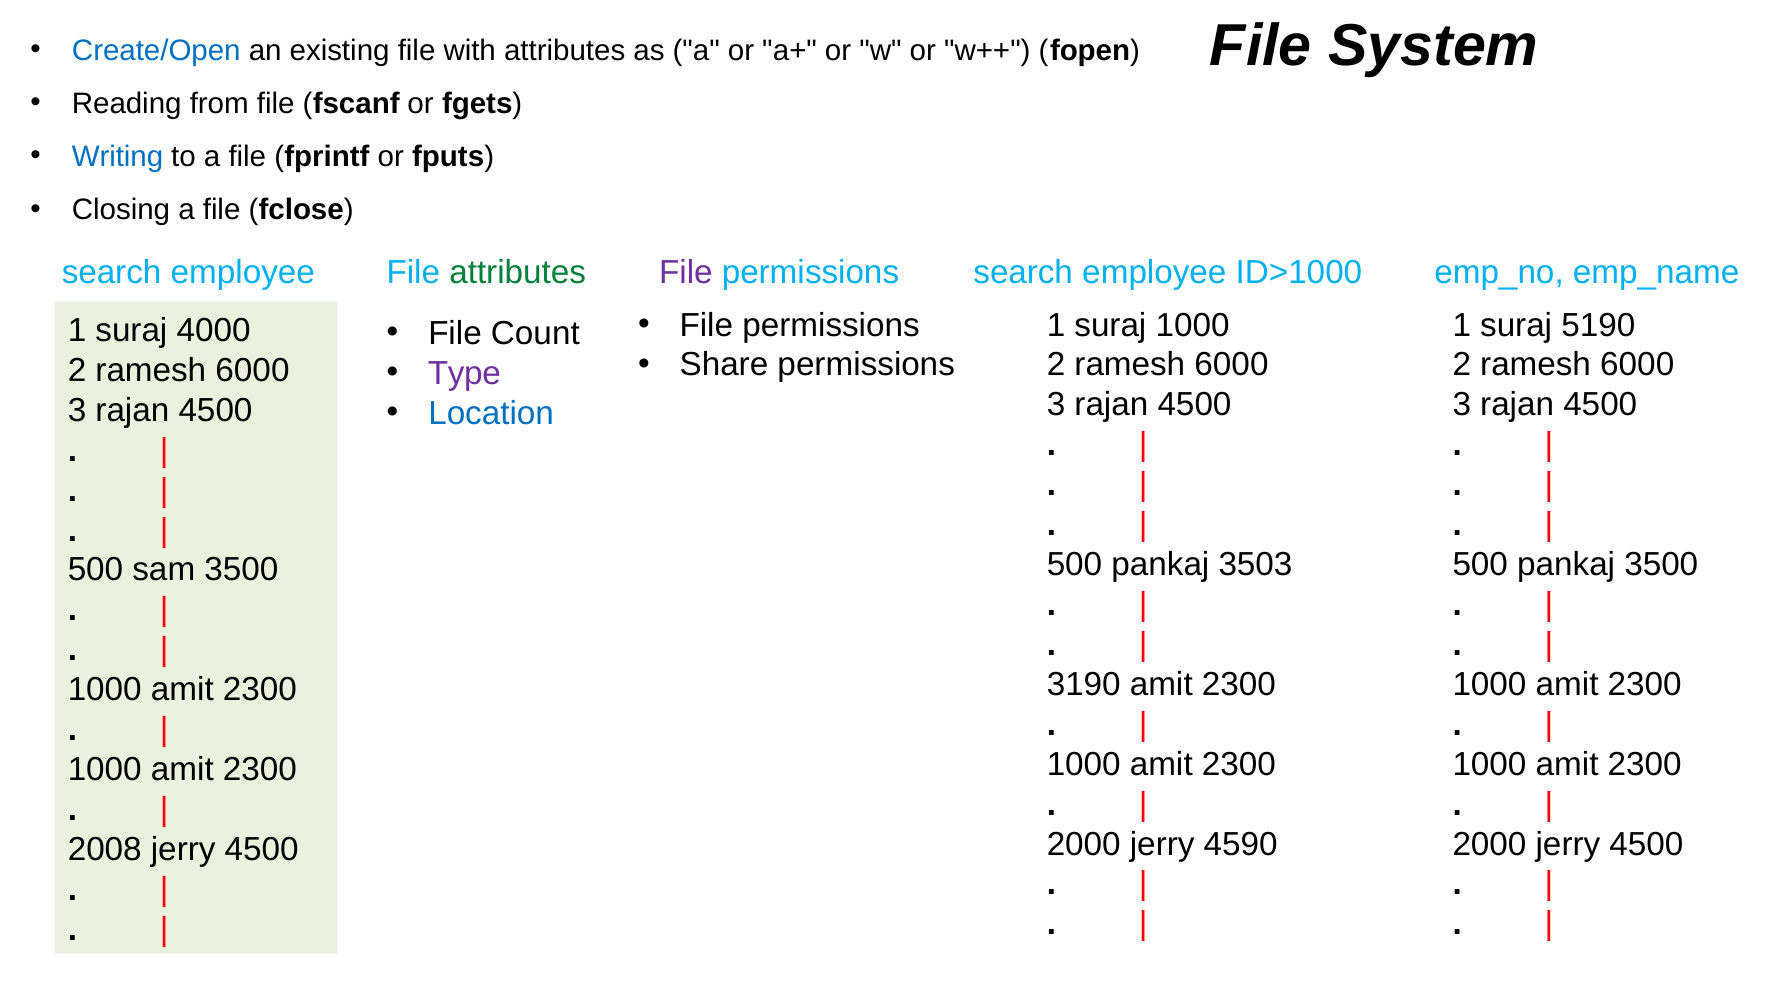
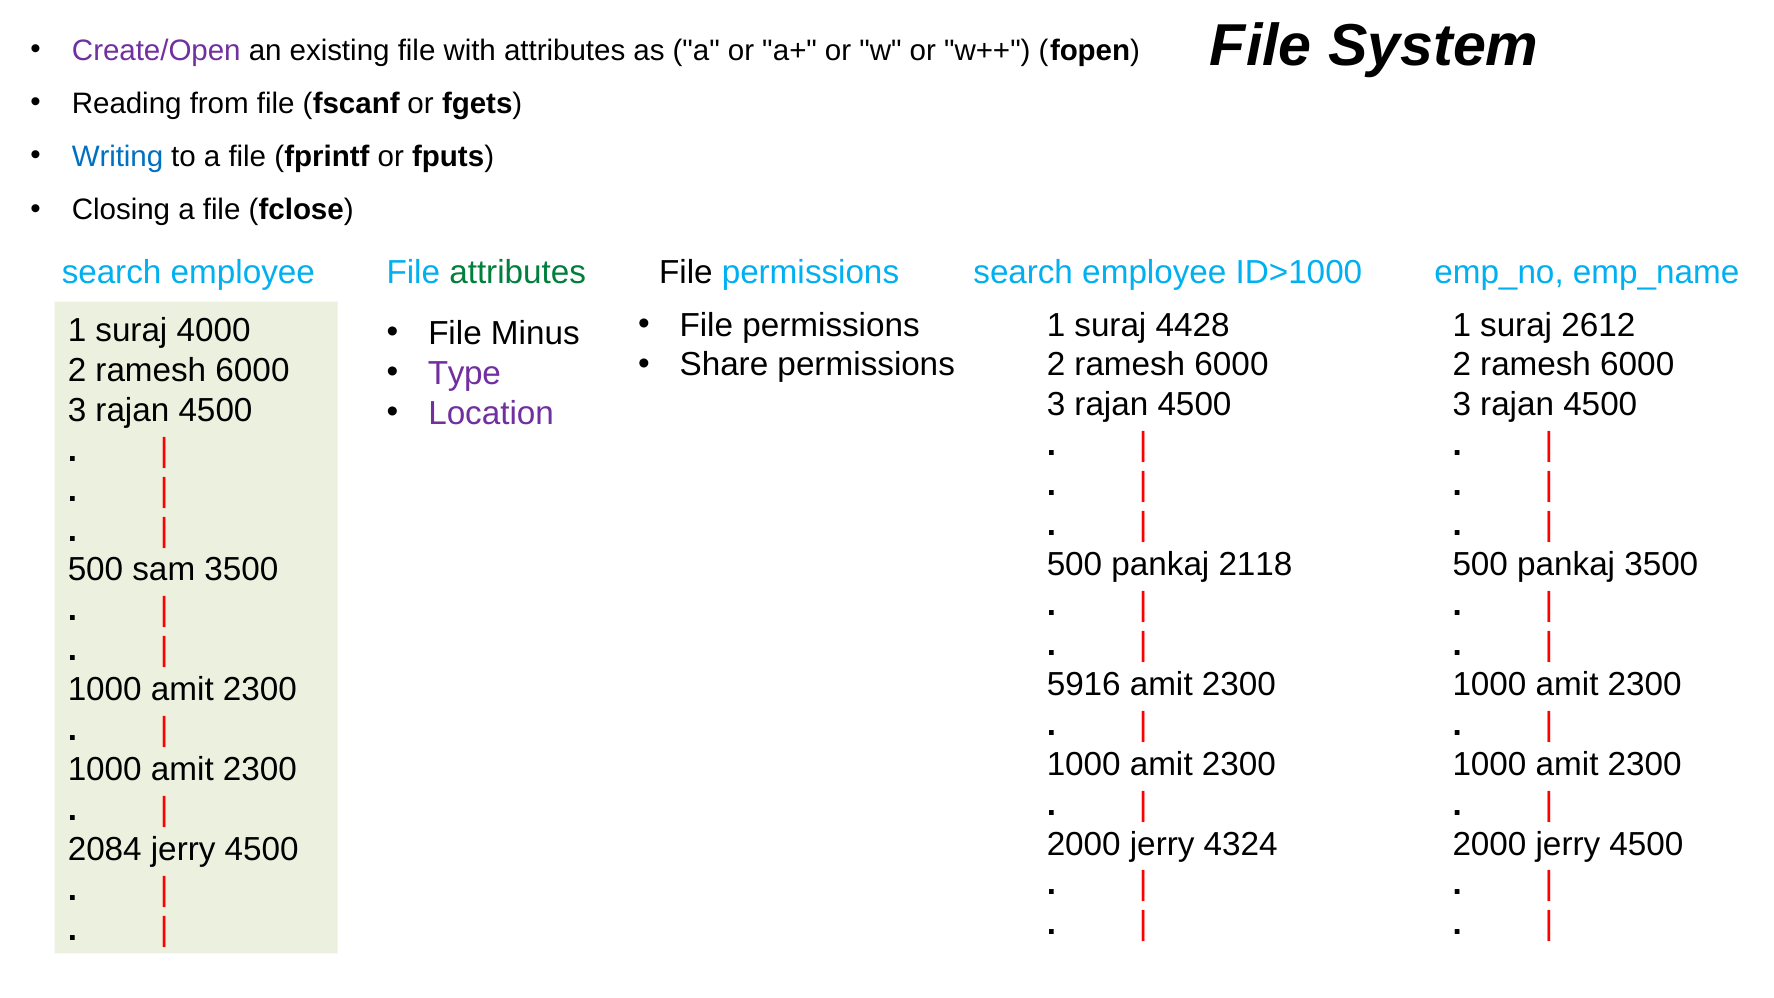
Create/Open colour: blue -> purple (156, 51)
File colour: purple -> black (686, 273)
suraj 1000: 1000 -> 4428 (1193, 325)
5190: 5190 -> 2612 (1598, 325)
Count: Count -> Minus (535, 334)
Location colour: blue -> purple (491, 413)
3503: 3503 -> 2118 (1255, 565)
3190: 3190 -> 5916 (1084, 684)
4590: 4590 -> 4324 (1241, 844)
2008: 2008 -> 2084 (105, 849)
